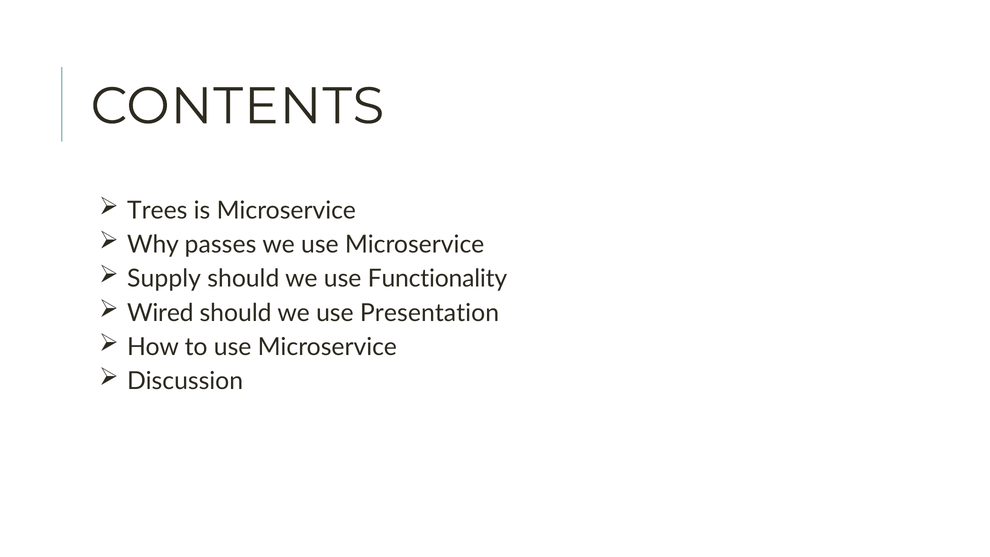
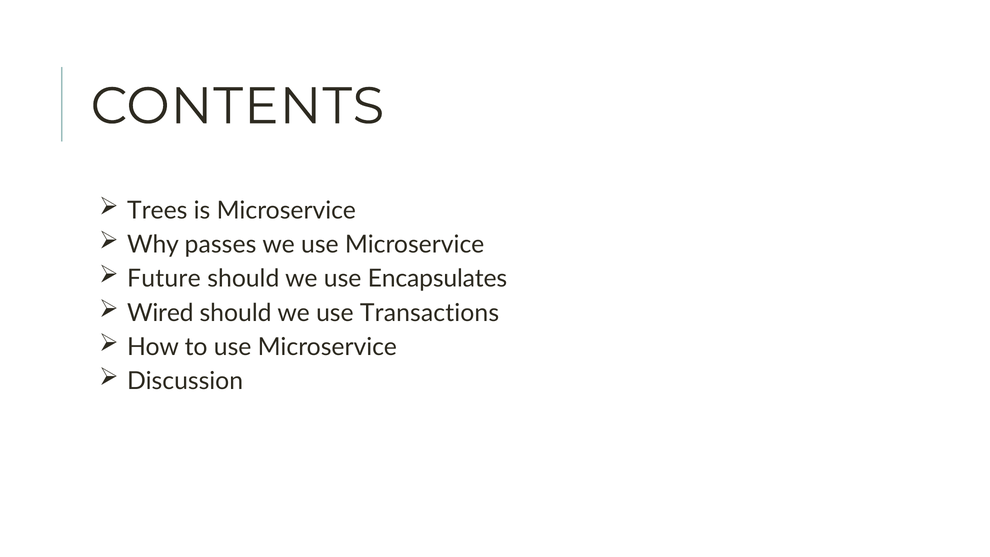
Supply: Supply -> Future (164, 279)
Functionality: Functionality -> Encapsulates (437, 279)
Presentation: Presentation -> Transactions (430, 313)
